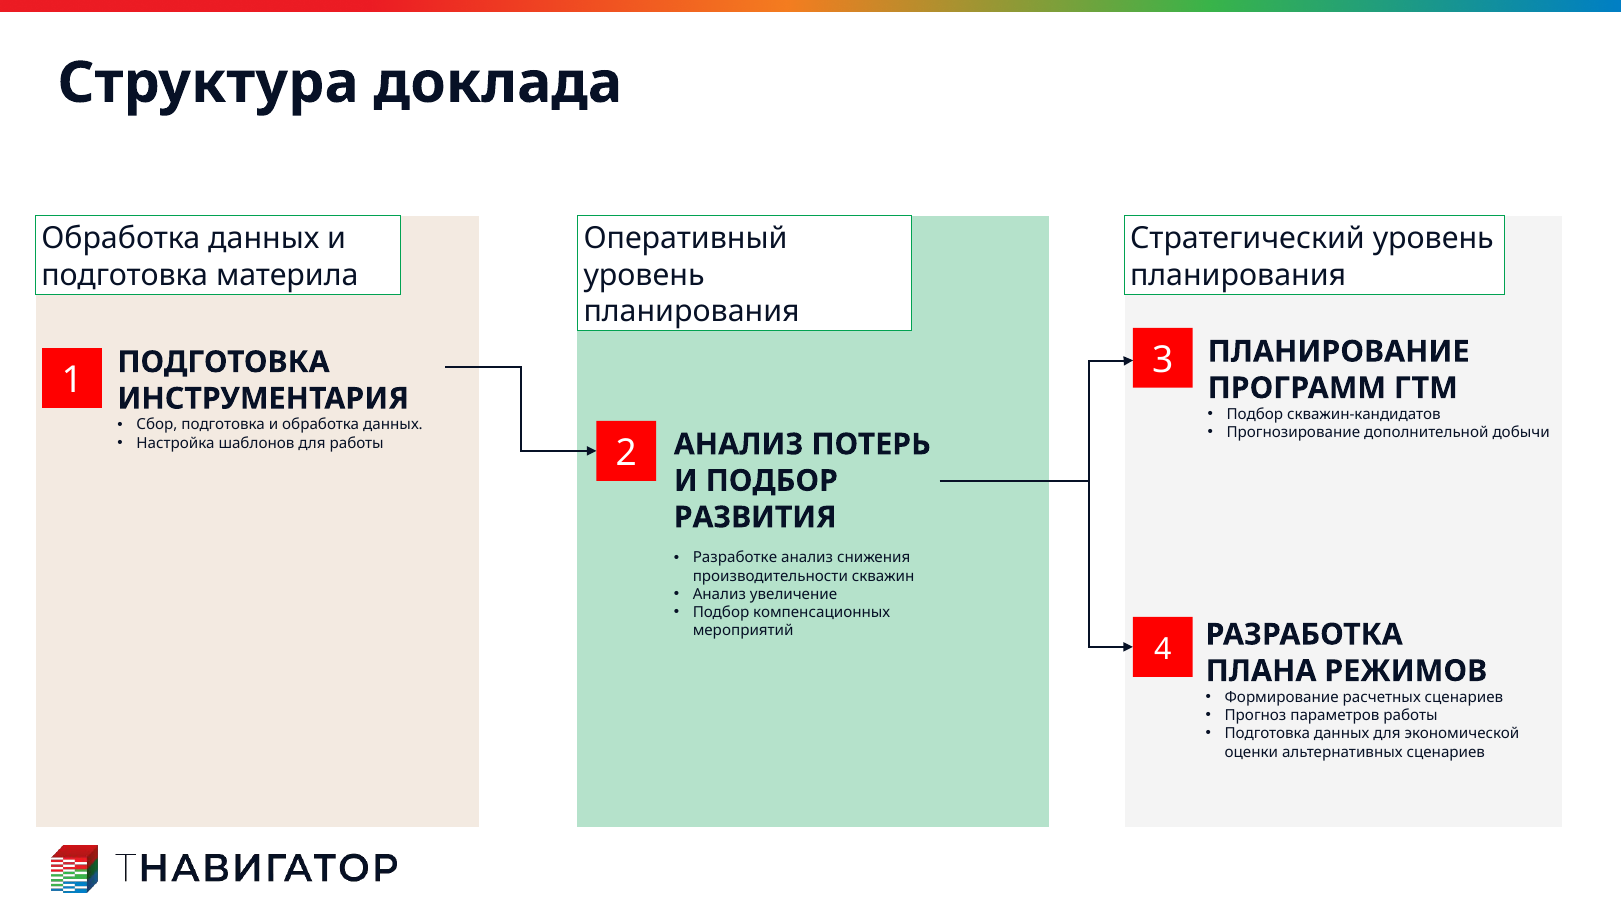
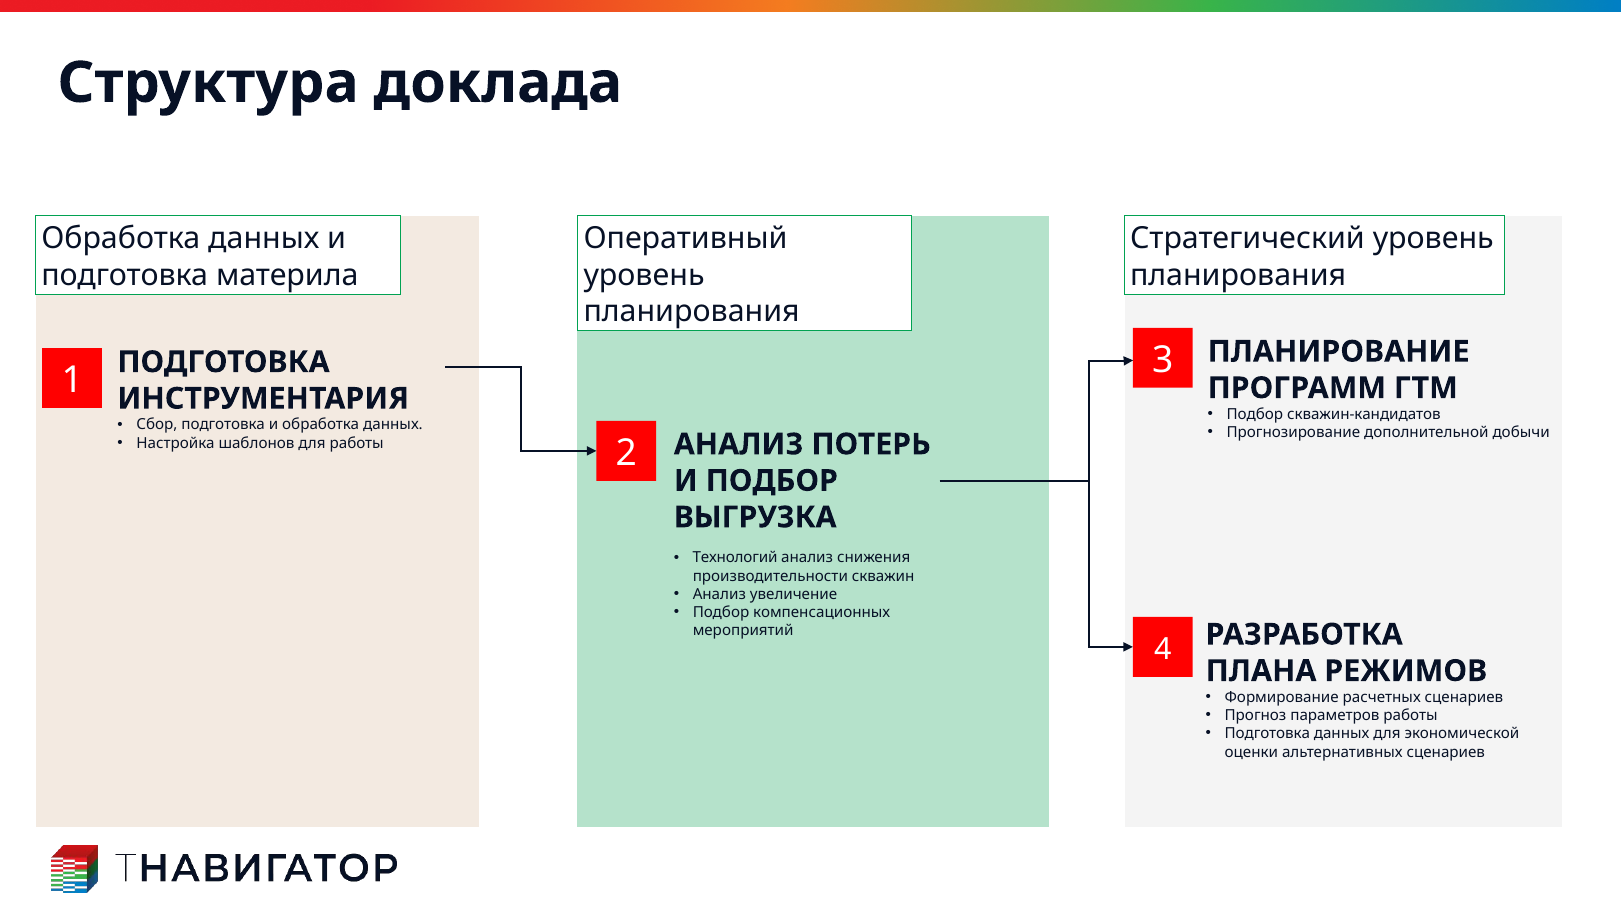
РАЗВИТИЯ: РАЗВИТИЯ -> ВЫГРУЗКА (755, 517)
Разработке: Разработке -> Технологий (735, 558)
